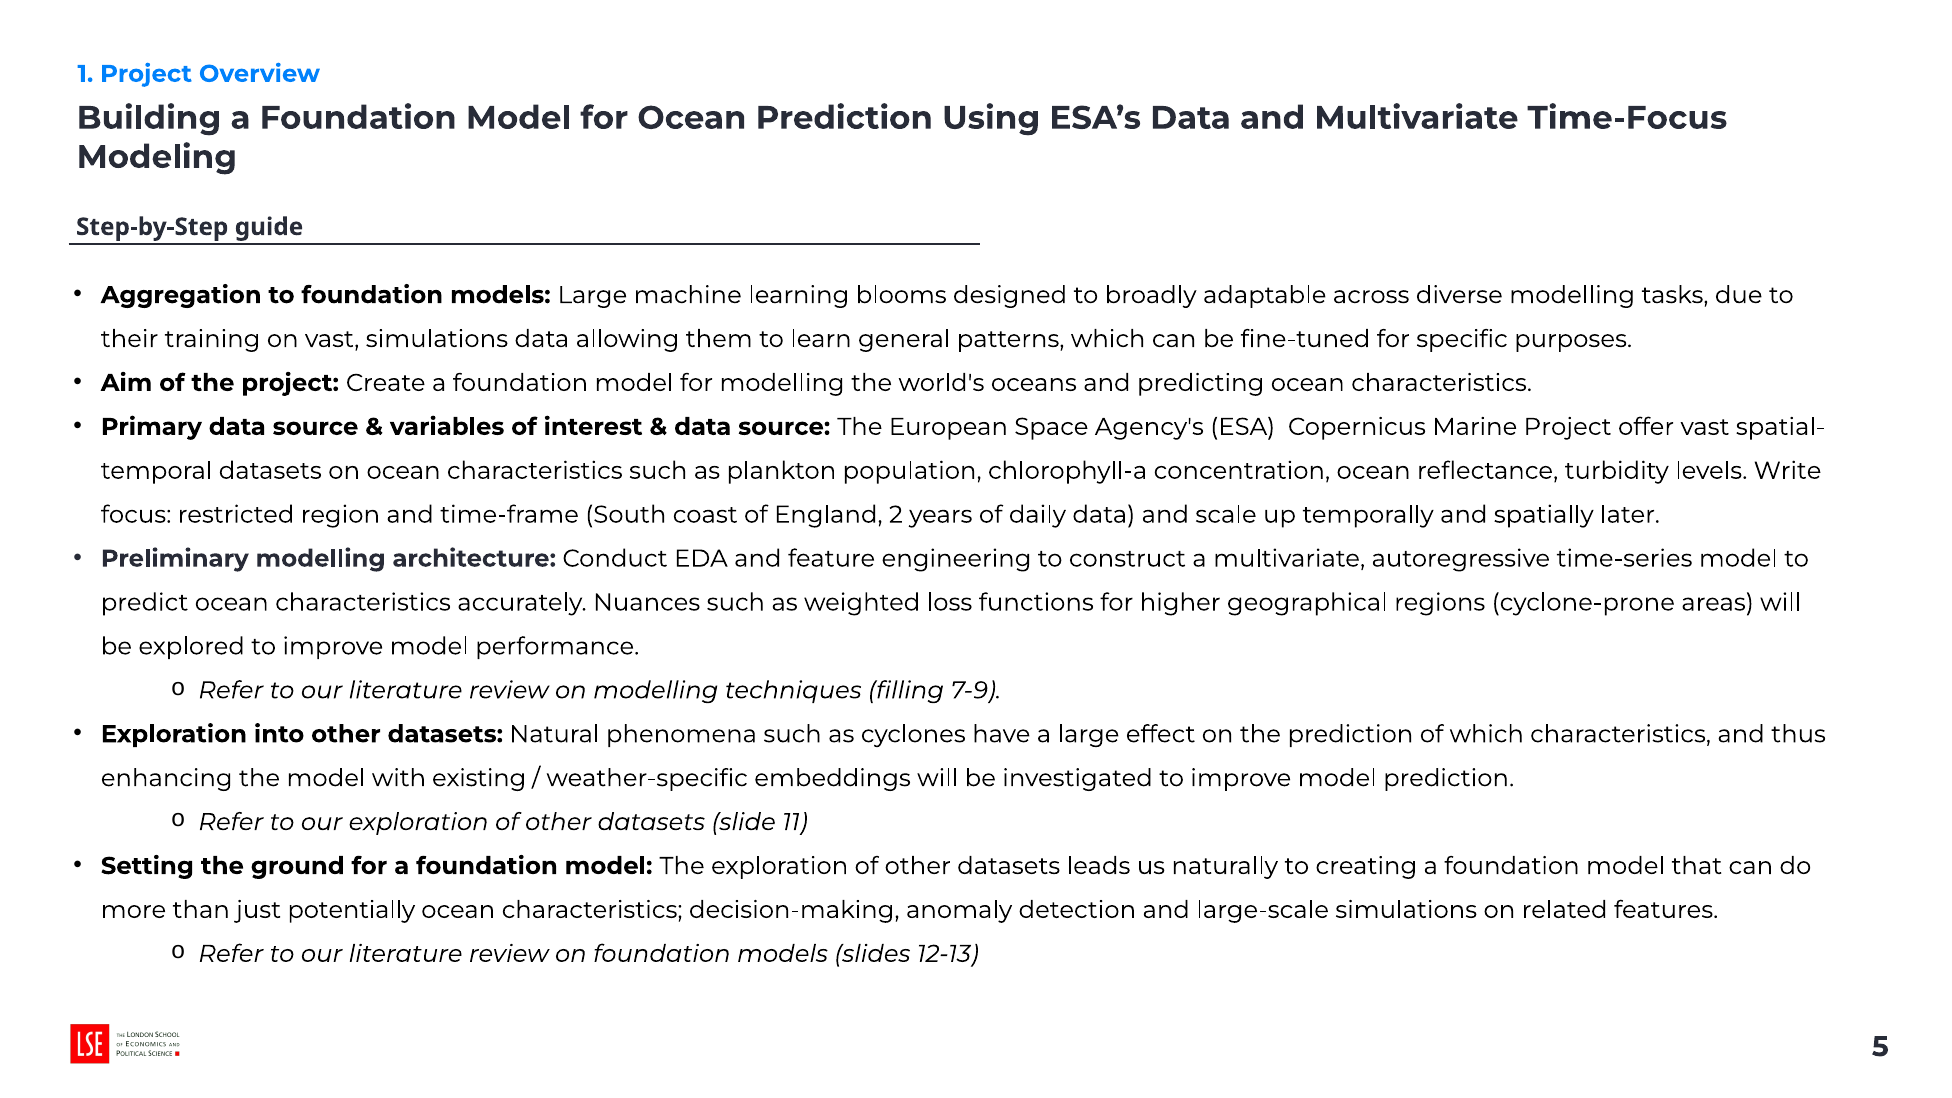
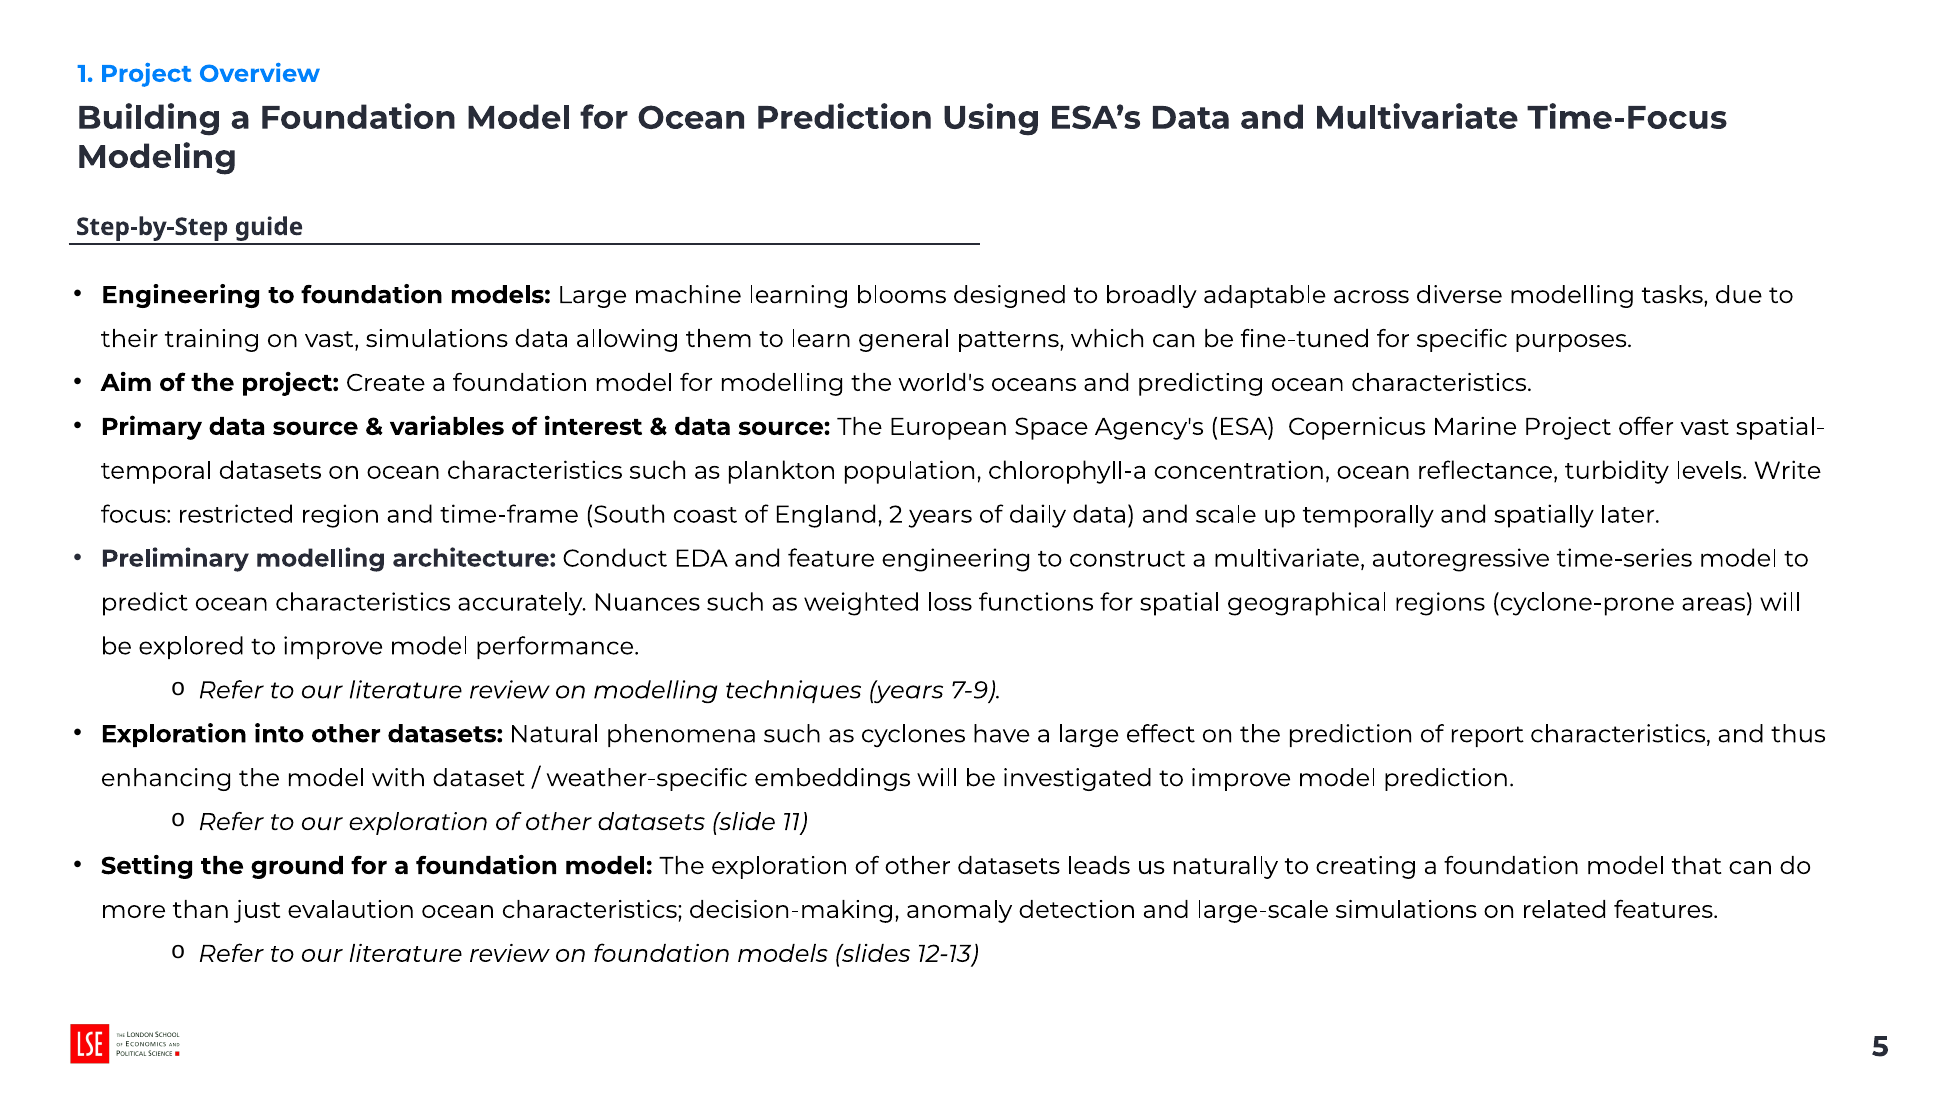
Aggregation: Aggregation -> Engineering (181, 295)
higher: higher -> spatial (1180, 602)
techniques filling: filling -> years (906, 690)
of which: which -> report (1487, 734)
existing: existing -> dataset (479, 778)
potentially: potentially -> evalaution (351, 910)
